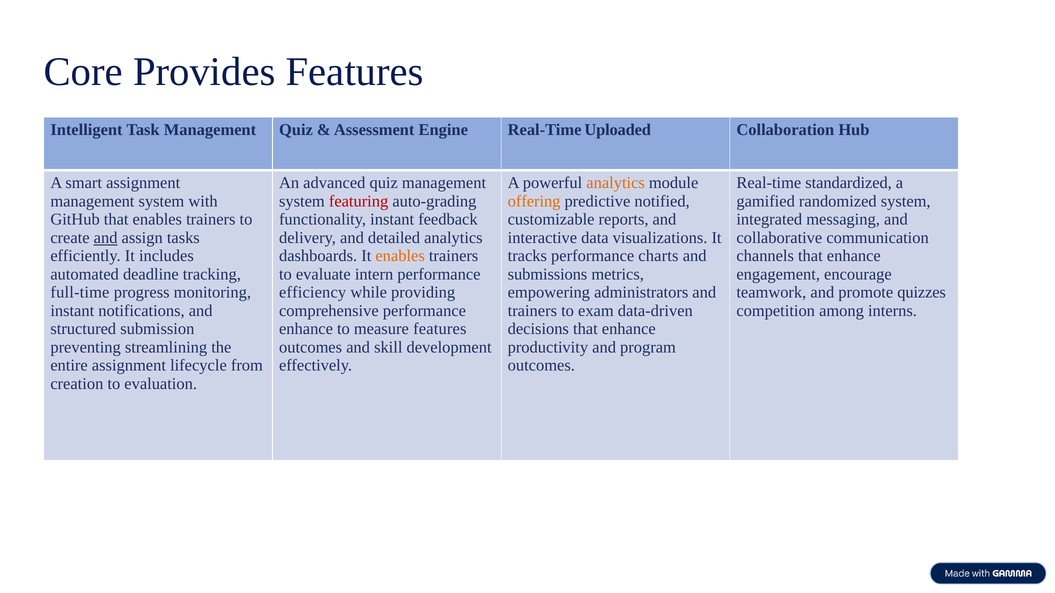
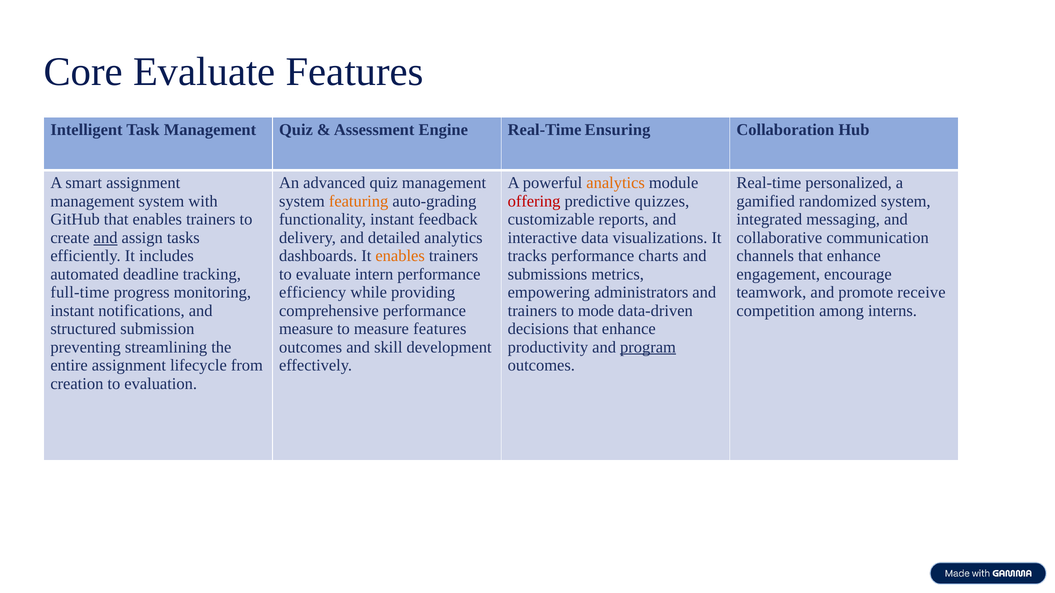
Core Provides: Provides -> Evaluate (204, 72)
Uploaded: Uploaded -> Ensuring (618, 130)
standardized: standardized -> personalized (849, 183)
featuring colour: red -> orange (359, 201)
offering colour: orange -> red (534, 201)
notified: notified -> quizzes (662, 201)
quizzes: quizzes -> receive (921, 293)
exam: exam -> mode (596, 311)
enhance: enhance -> measure (306, 329)
program underline: none -> present (648, 347)
